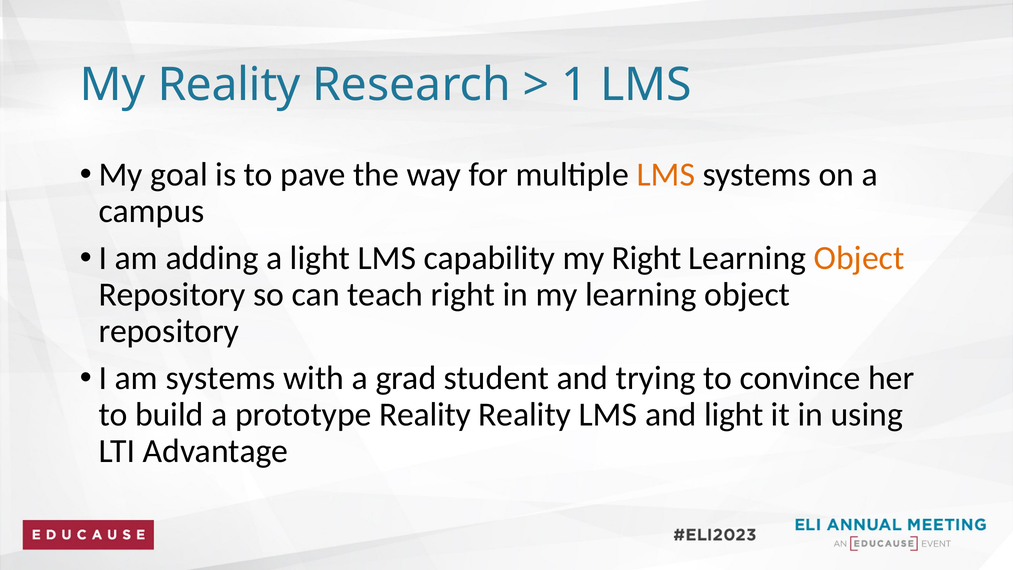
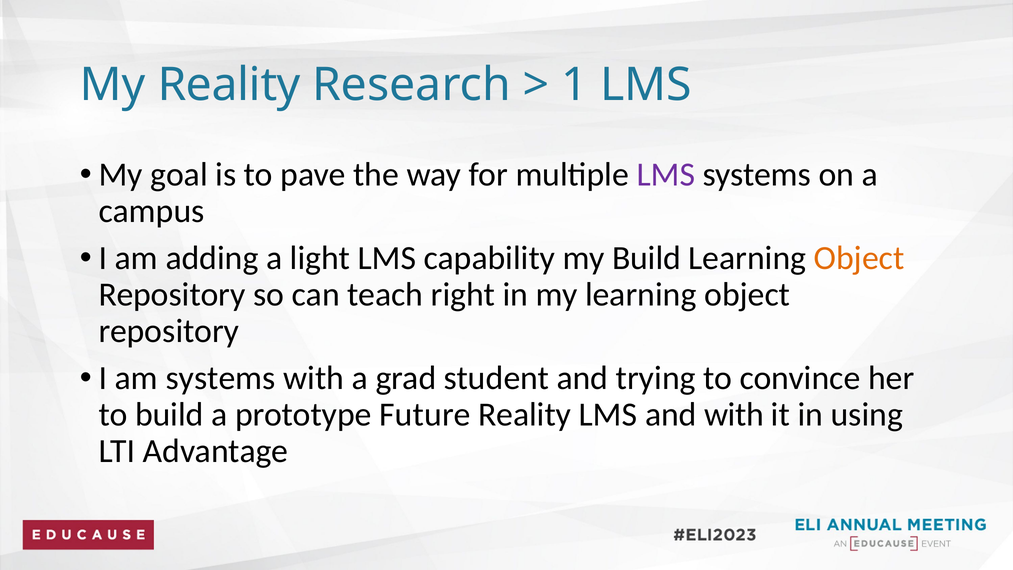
LMS colour: orange -> purple (666, 175)
my Right: Right -> Build (647, 258)
prototype Reality: Reality -> Future (425, 415)
and light: light -> with (734, 415)
